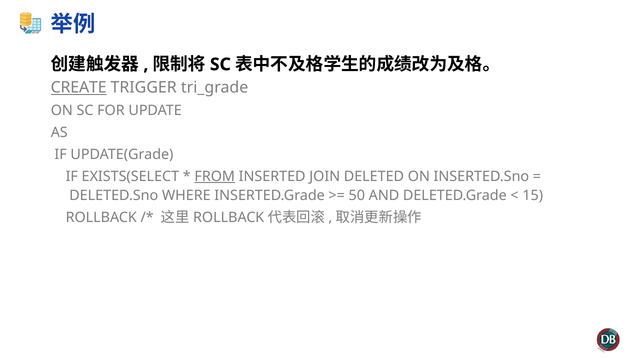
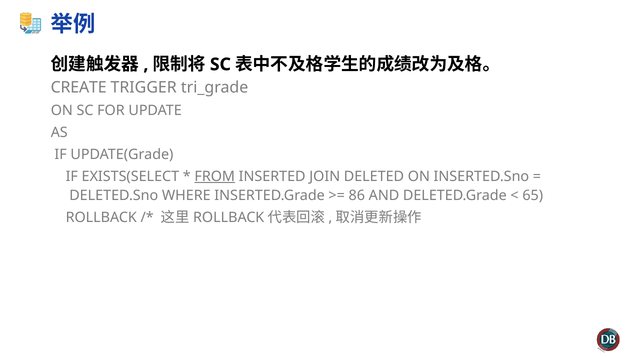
CREATE underline: present -> none (79, 88)
50: 50 -> 86 (357, 196)
15: 15 -> 65 (533, 196)
